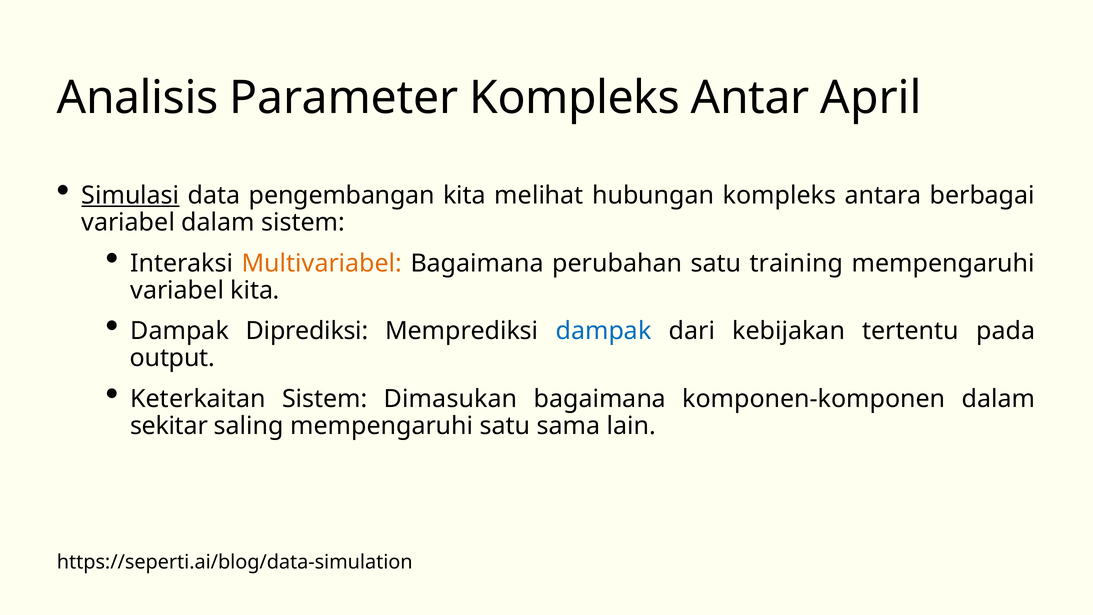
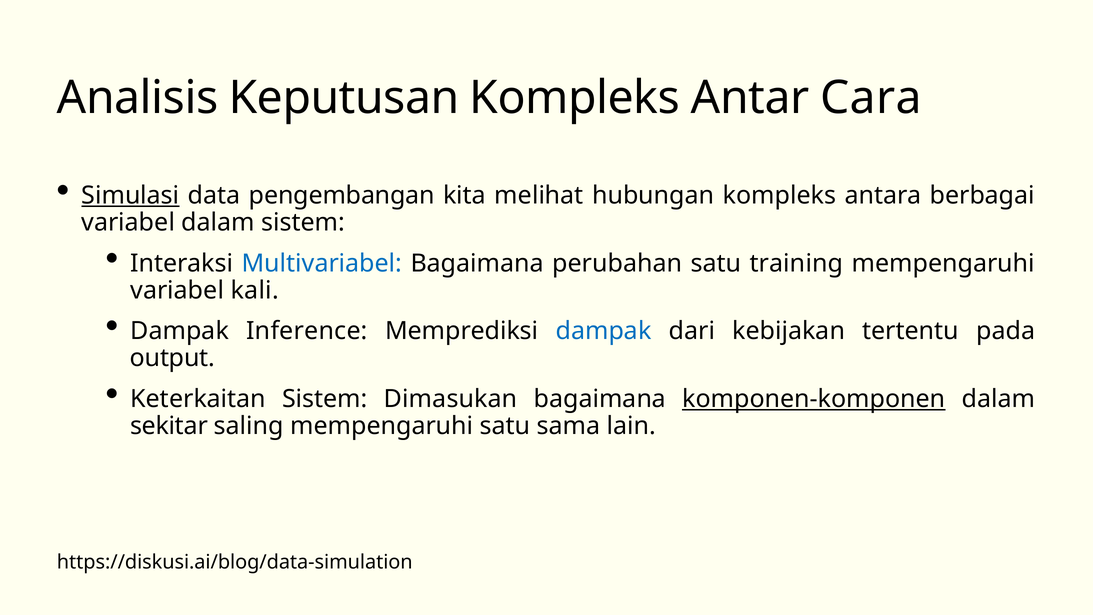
Parameter: Parameter -> Keputusan (344, 98)
April: April -> Cara (871, 98)
Multivariabel colour: orange -> blue (322, 263)
variabel kita: kita -> kali (255, 290)
Diprediksi: Diprediksi -> Inference (307, 331)
komponen-komponen underline: none -> present (814, 399)
https://seperti.ai/blog/data-simulation: https://seperti.ai/blog/data-simulation -> https://diskusi.ai/blog/data-simulation (235, 562)
